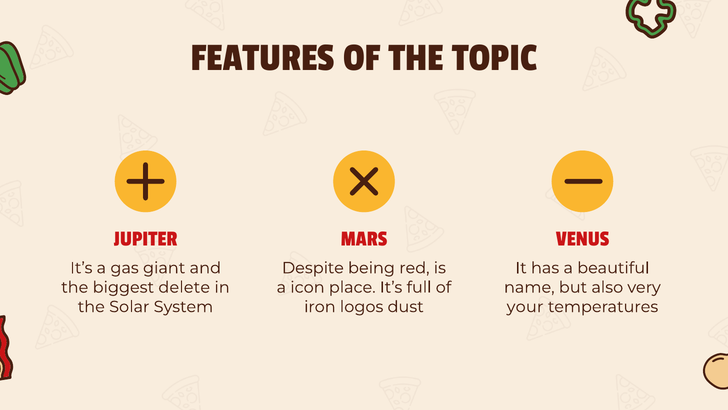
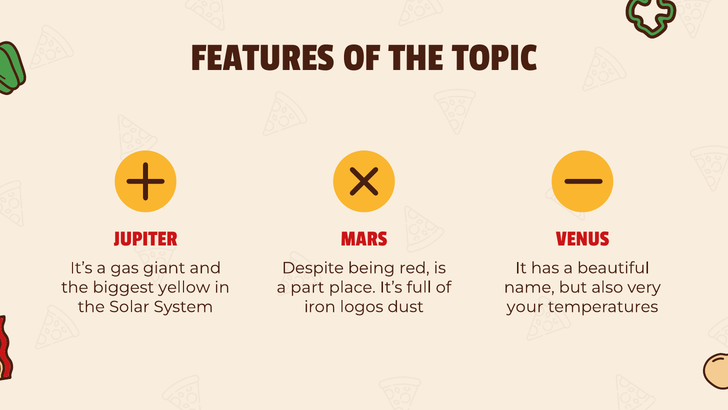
delete: delete -> yellow (184, 287)
icon: icon -> part (307, 287)
